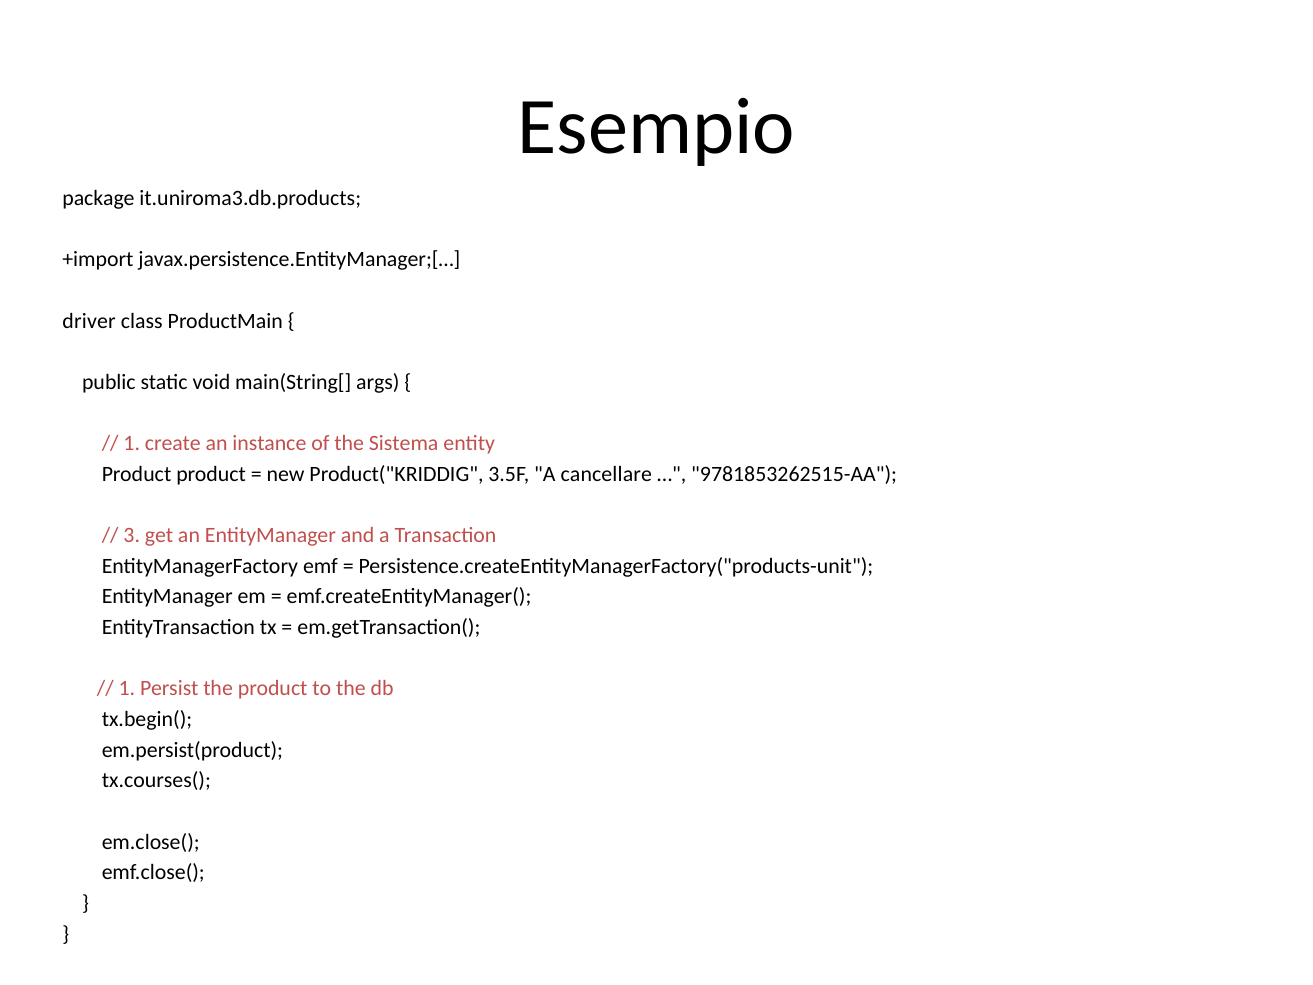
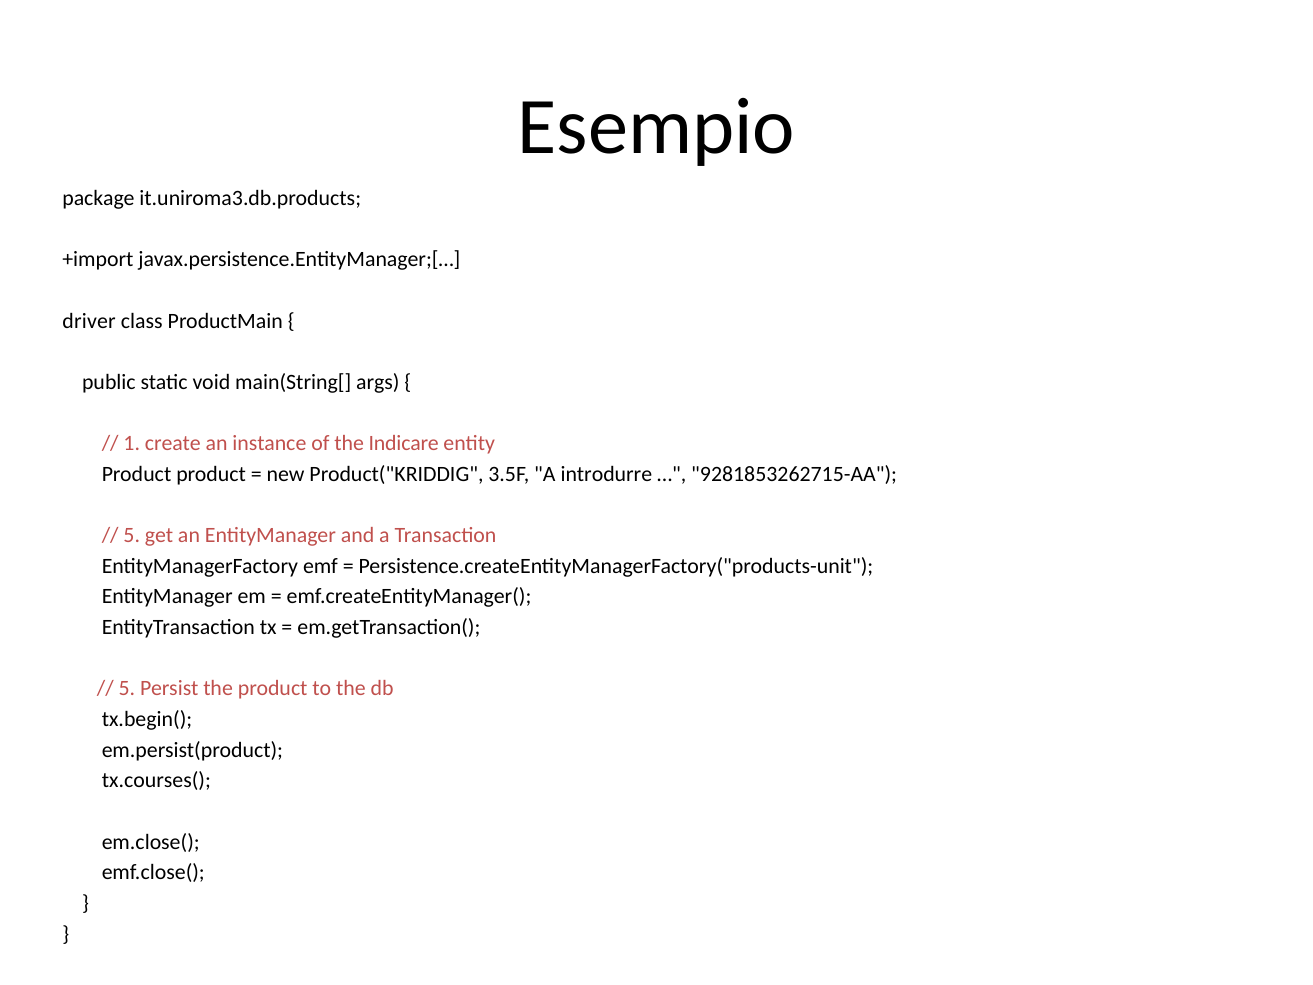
Sistema: Sistema -> Indicare (404, 443)
cancellare: cancellare -> introdurre (606, 474)
9781853262515-AA: 9781853262515-AA -> 9281853262715-AA (794, 474)
3: 3 -> 5 (132, 535)
1: 1 -> 5 (127, 689)
